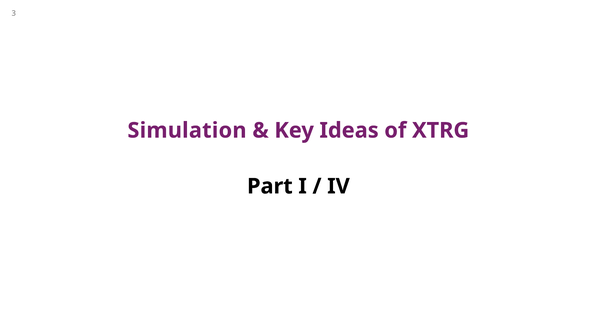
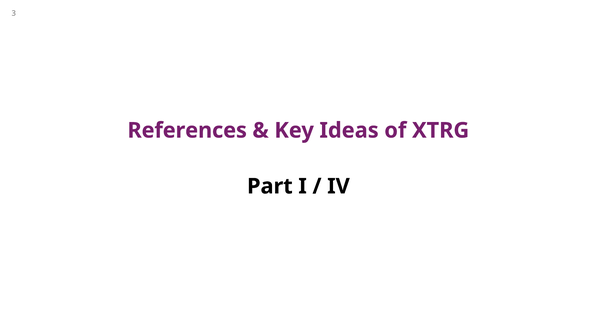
Simulation: Simulation -> References (187, 130)
